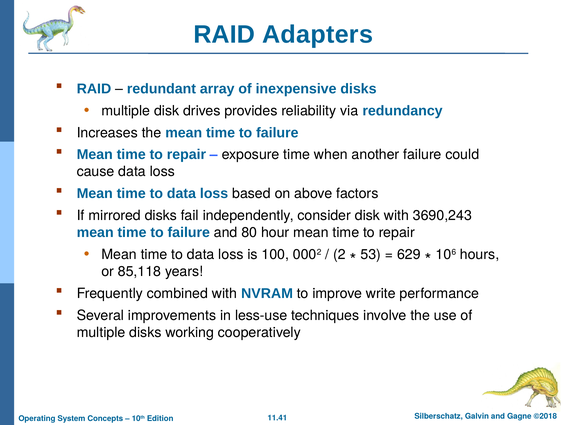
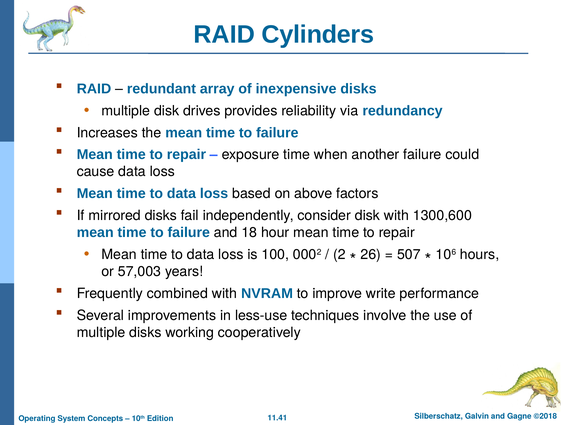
Adapters: Adapters -> Cylinders (318, 34)
3690,243: 3690,243 -> 1300,600 (442, 215)
80: 80 -> 18 (249, 232)
53: 53 -> 26 (371, 254)
629: 629 -> 507 (409, 254)
85,118: 85,118 -> 57,003 (140, 271)
